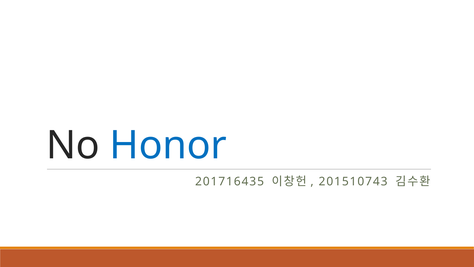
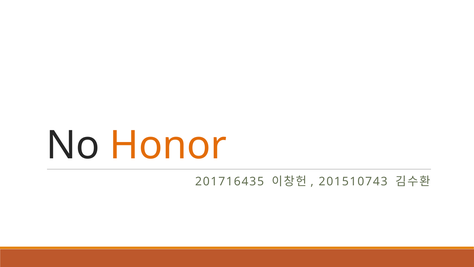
Honor colour: blue -> orange (168, 145)
